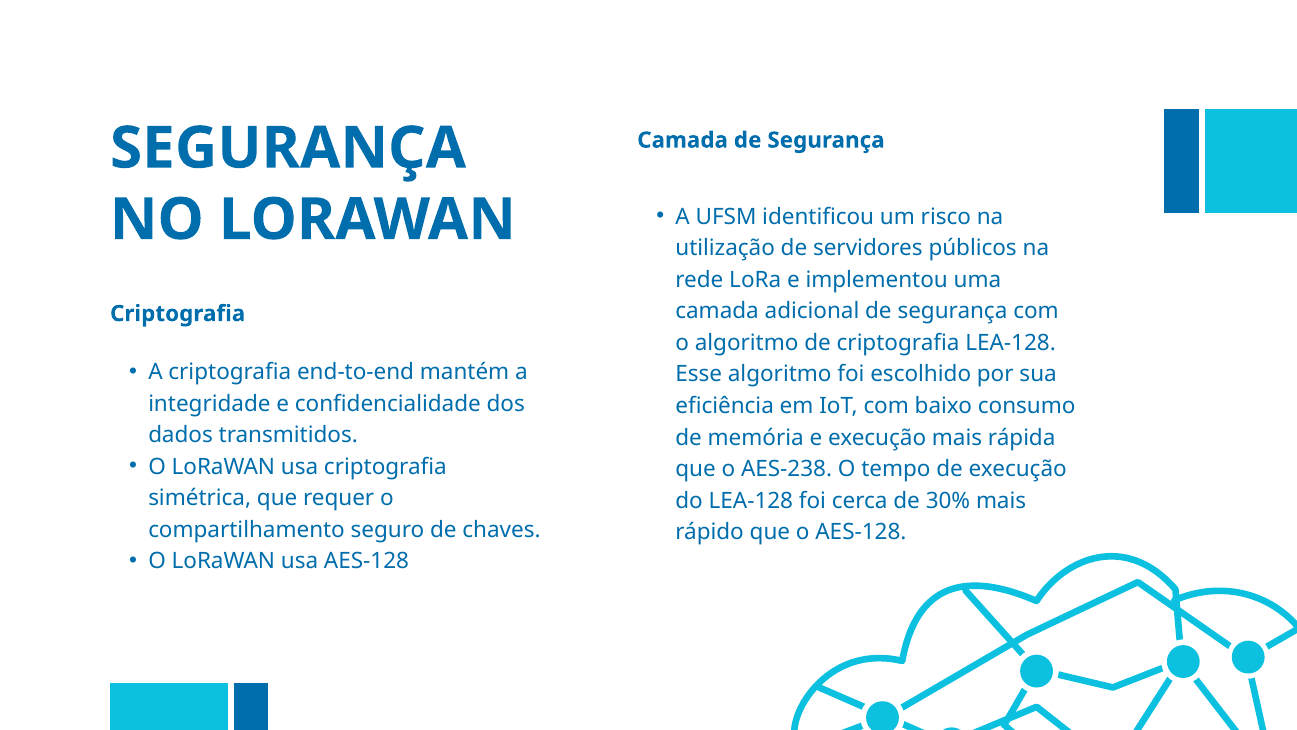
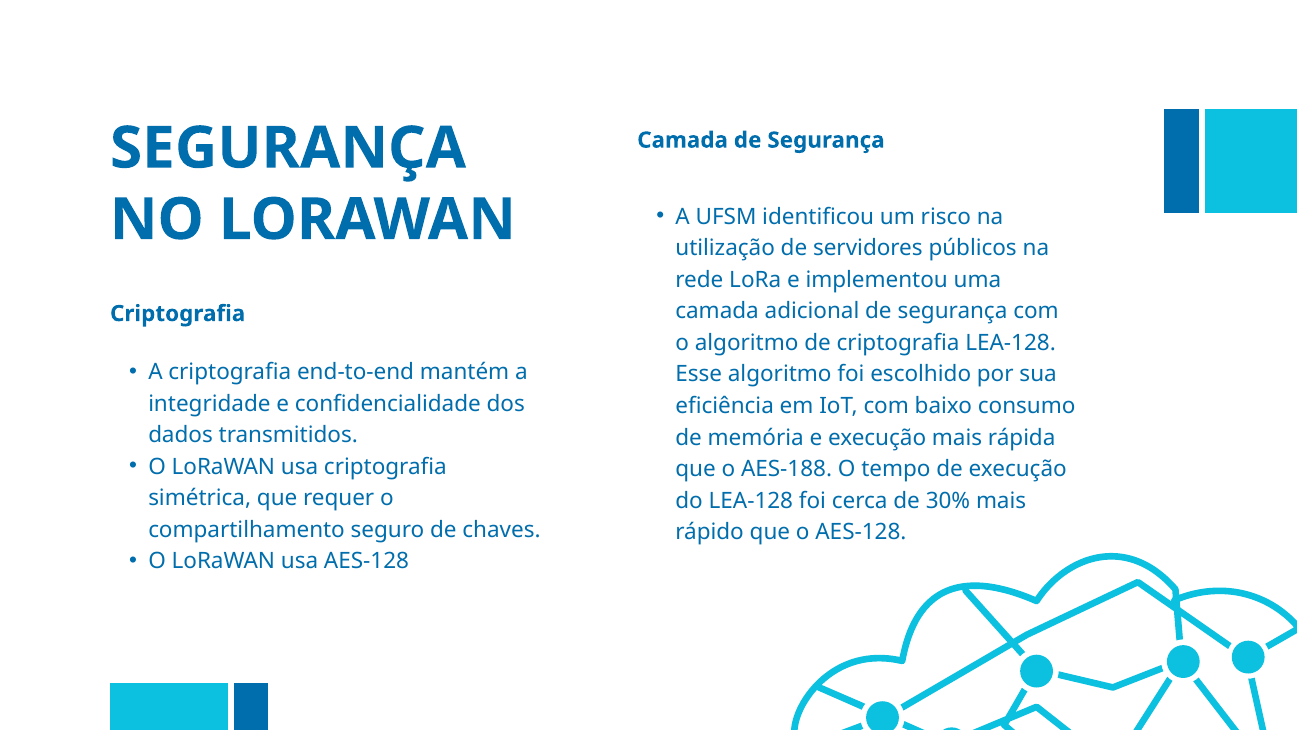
AES-238: AES-238 -> AES-188 (787, 469)
